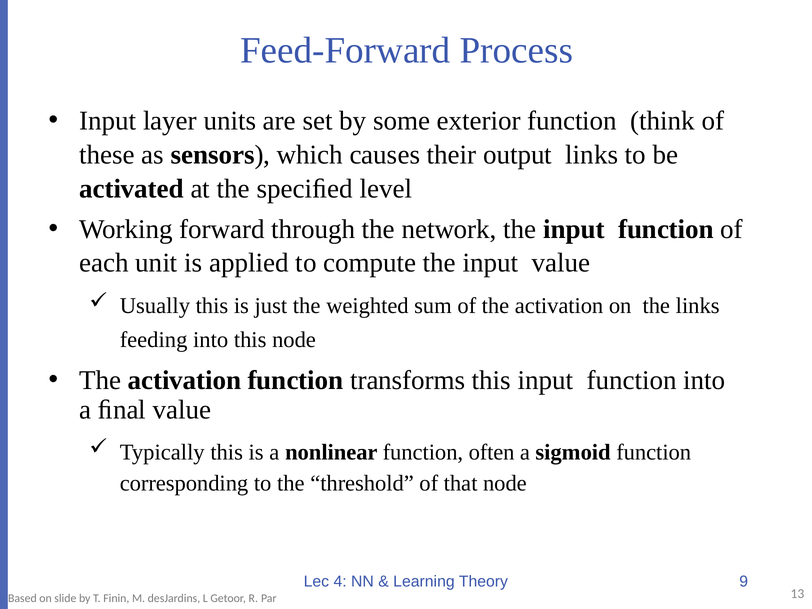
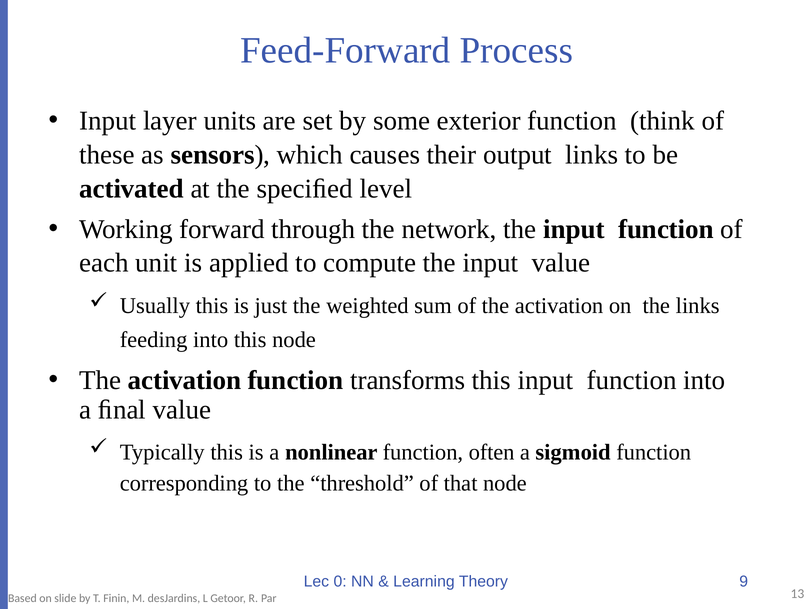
4: 4 -> 0 (340, 582)
